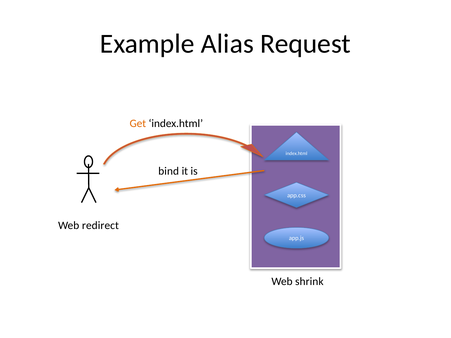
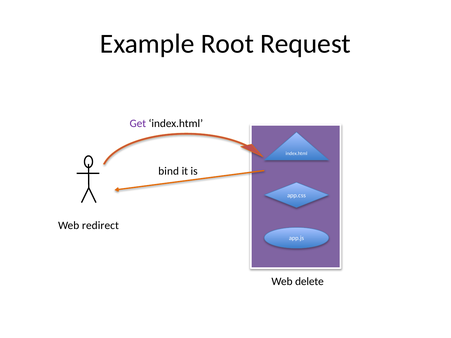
Alias: Alias -> Root (227, 44)
Get colour: orange -> purple (138, 124)
shrink: shrink -> delete (309, 282)
